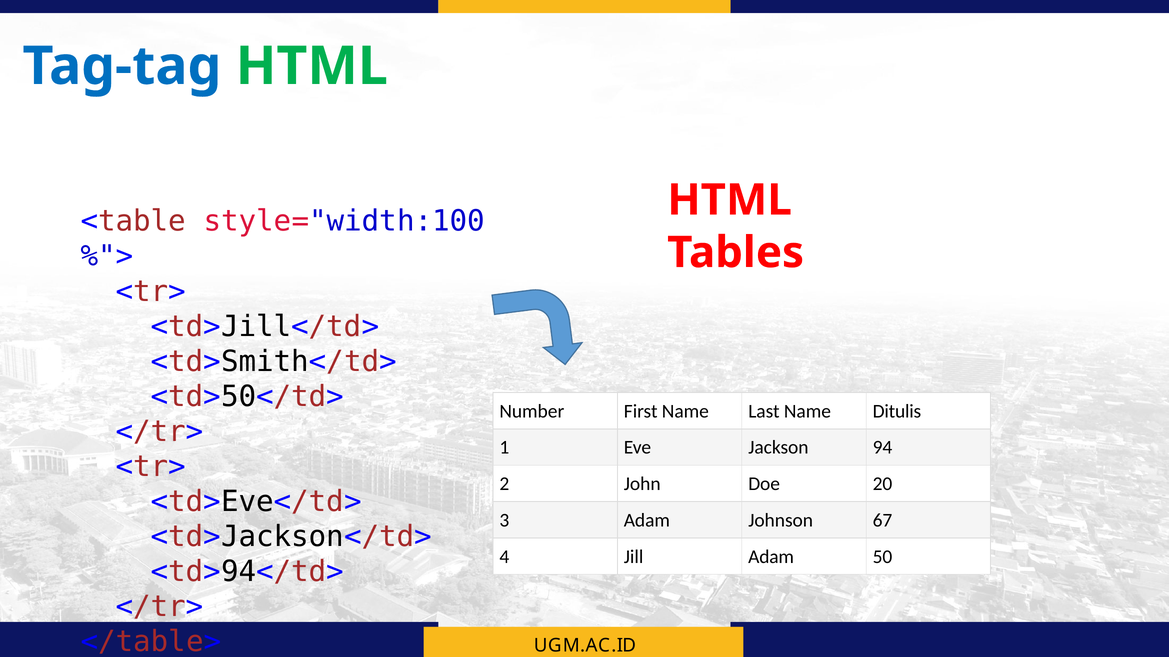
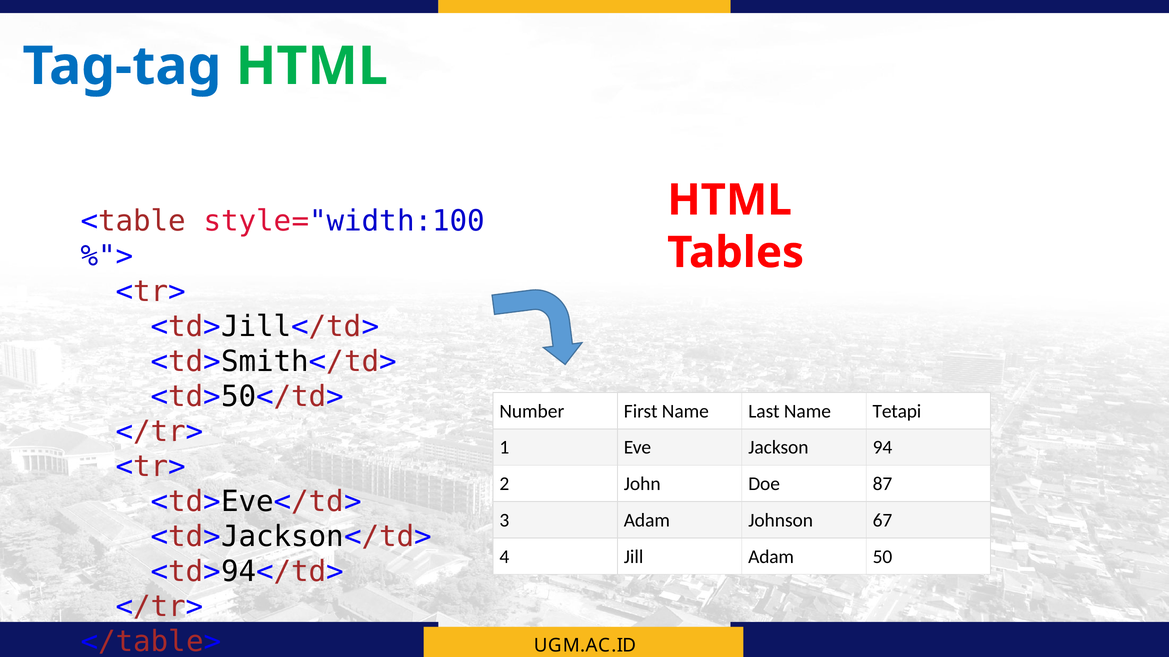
Ditulis: Ditulis -> Tetapi (897, 412)
20: 20 -> 87 (883, 484)
